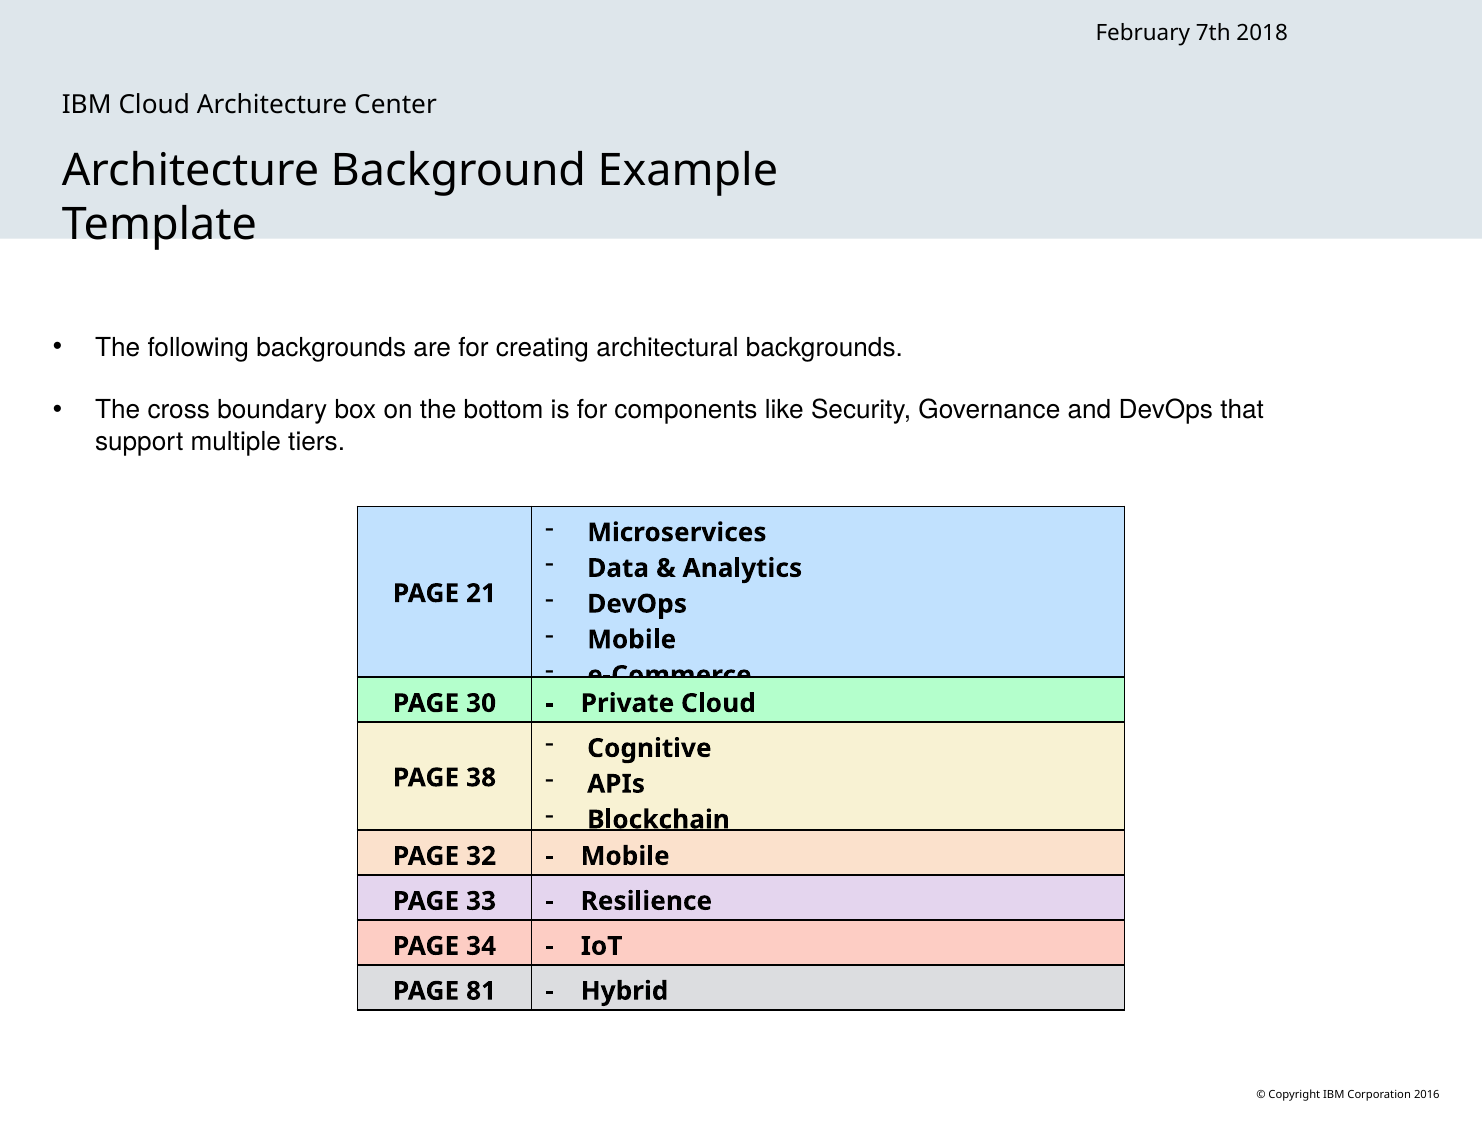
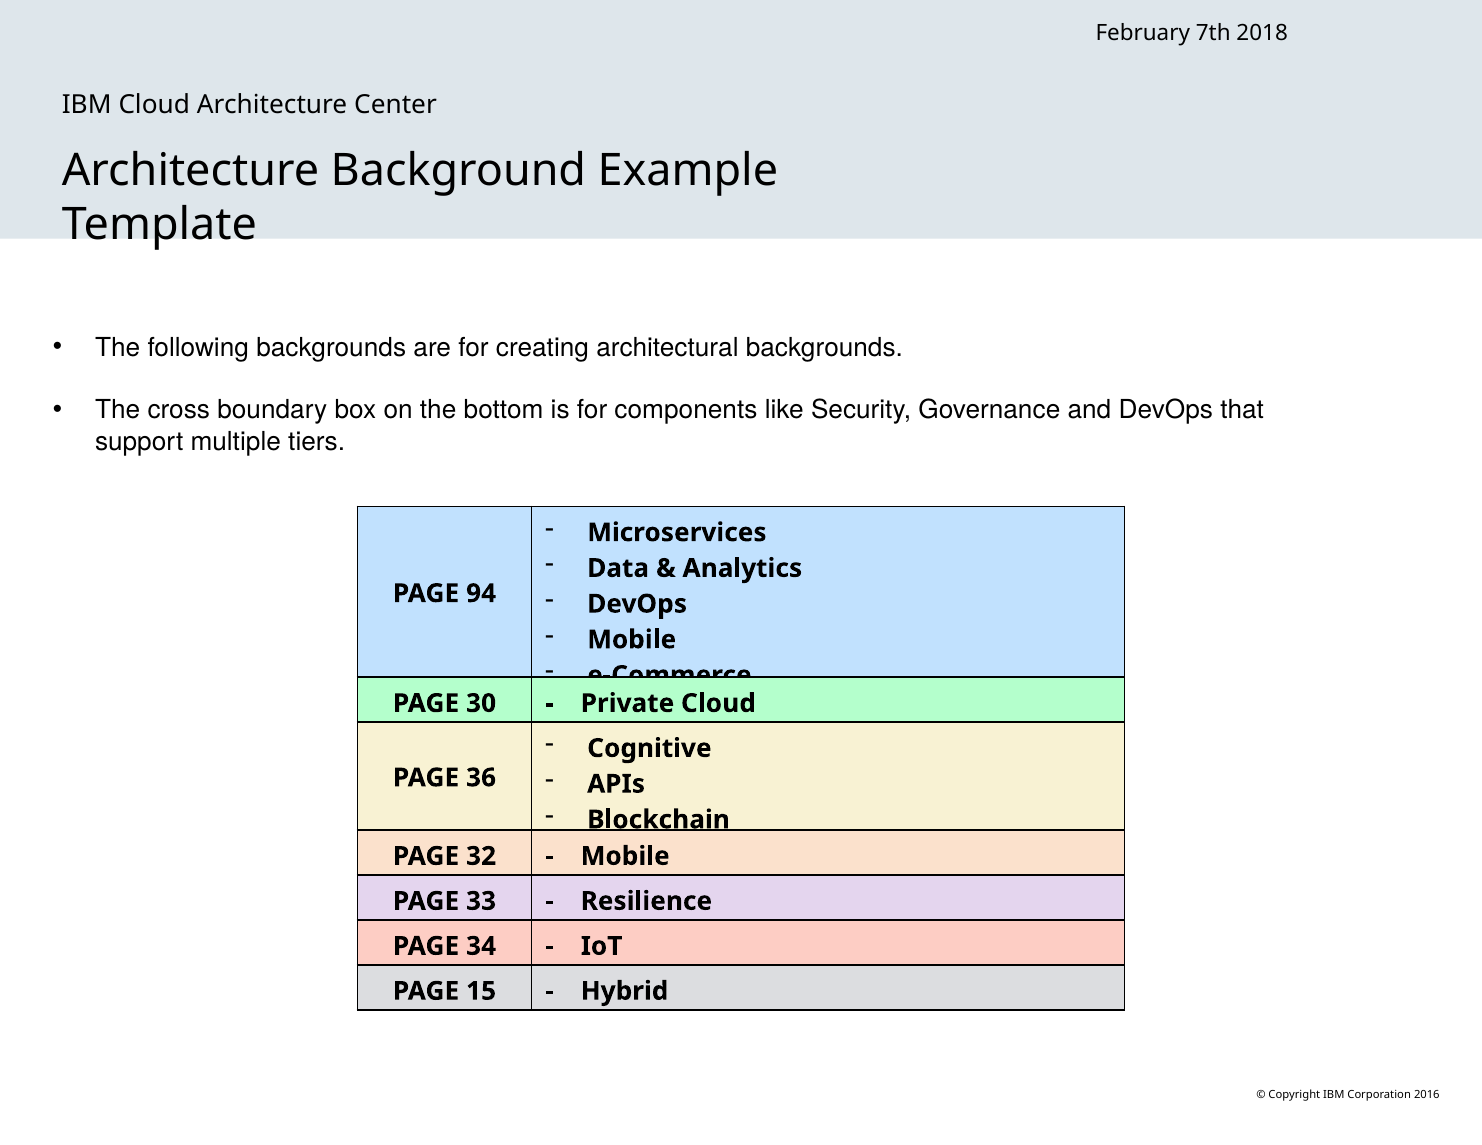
21: 21 -> 94 (481, 593)
38: 38 -> 36 (481, 778)
81: 81 -> 15 (481, 991)
